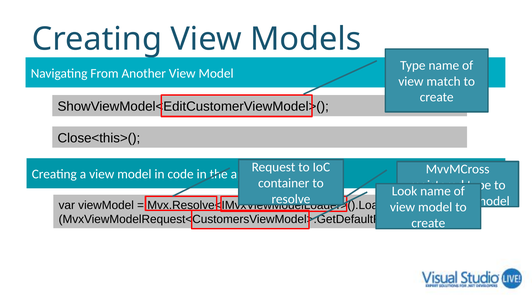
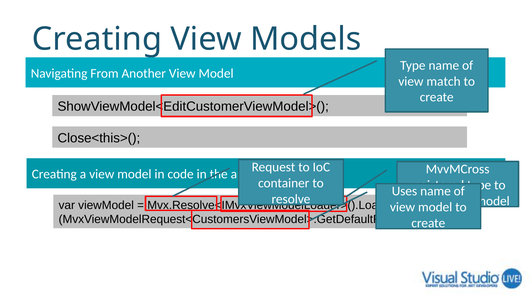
Look: Look -> Uses (404, 191)
